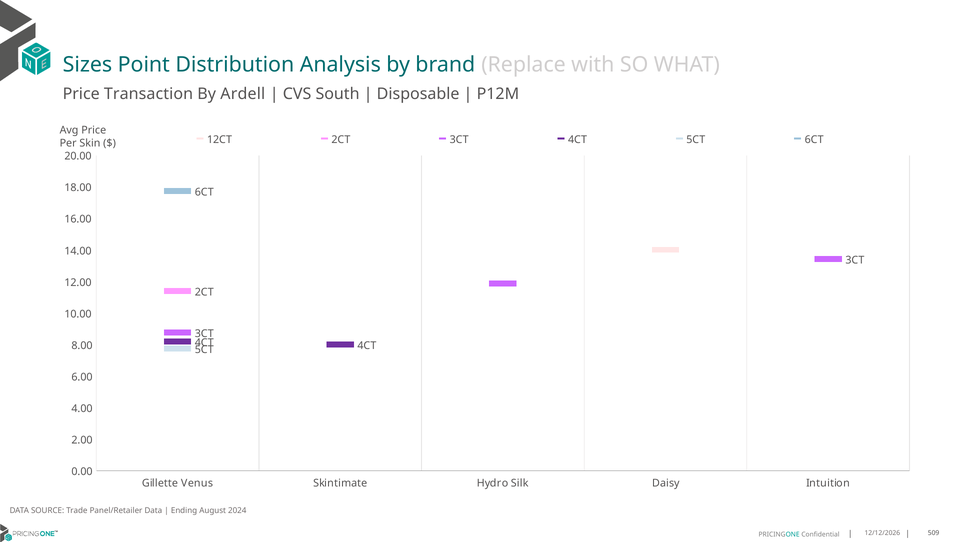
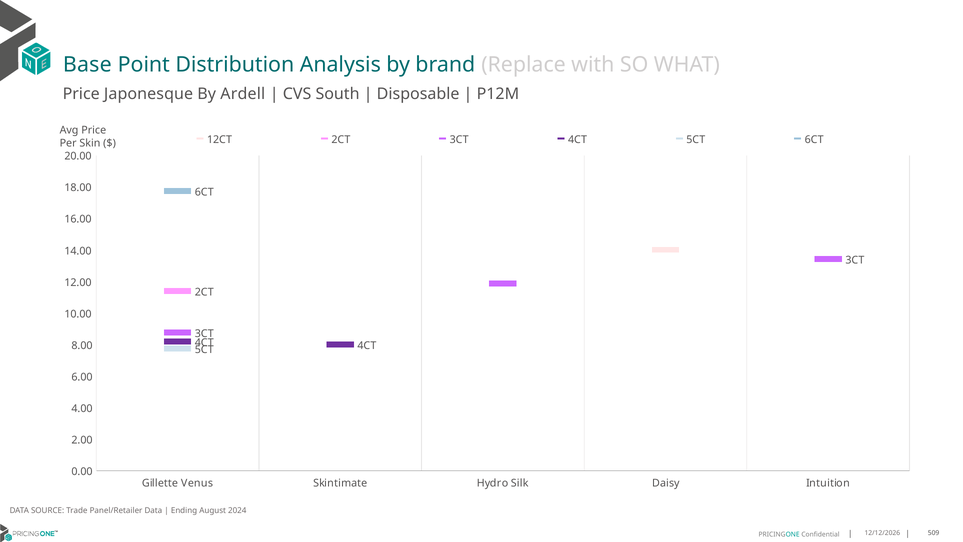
Sizes: Sizes -> Base (87, 65)
Transaction: Transaction -> Japonesque (149, 94)
